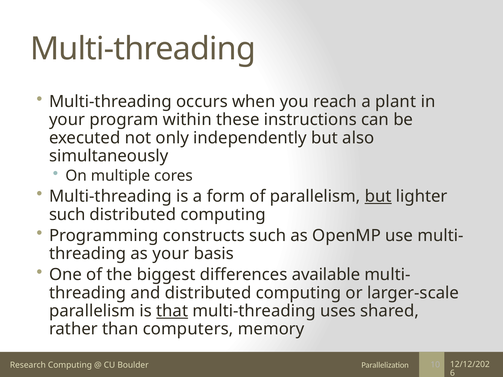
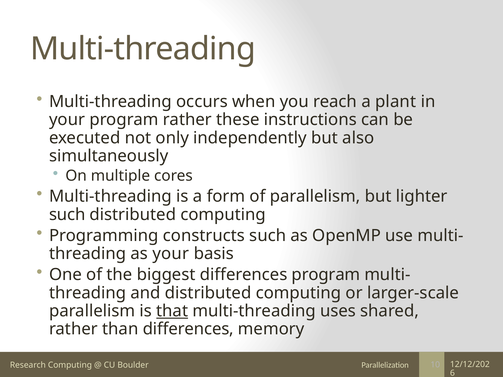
program within: within -> rather (187, 120)
but underline: present -> none (378, 197)
differences available: available -> program (326, 275)
than computers: computers -> differences (188, 329)
